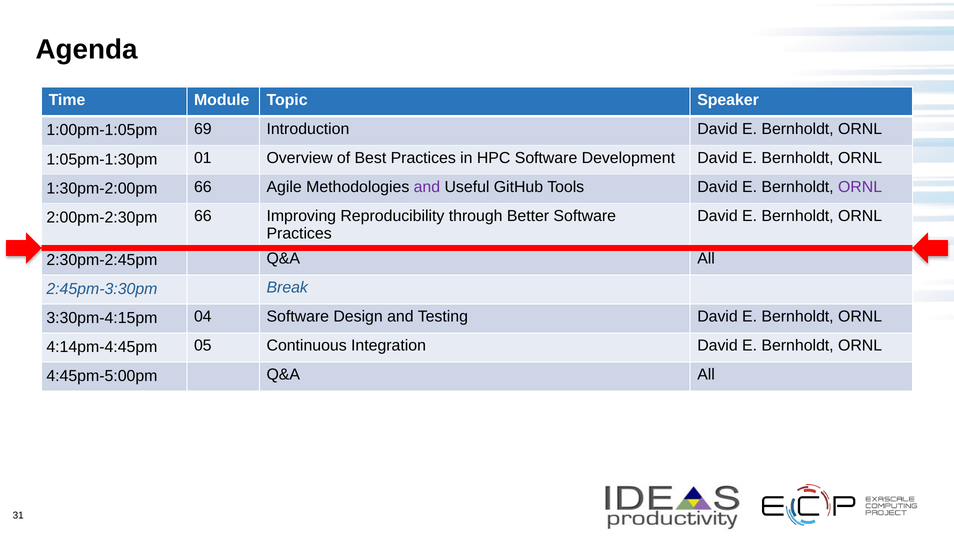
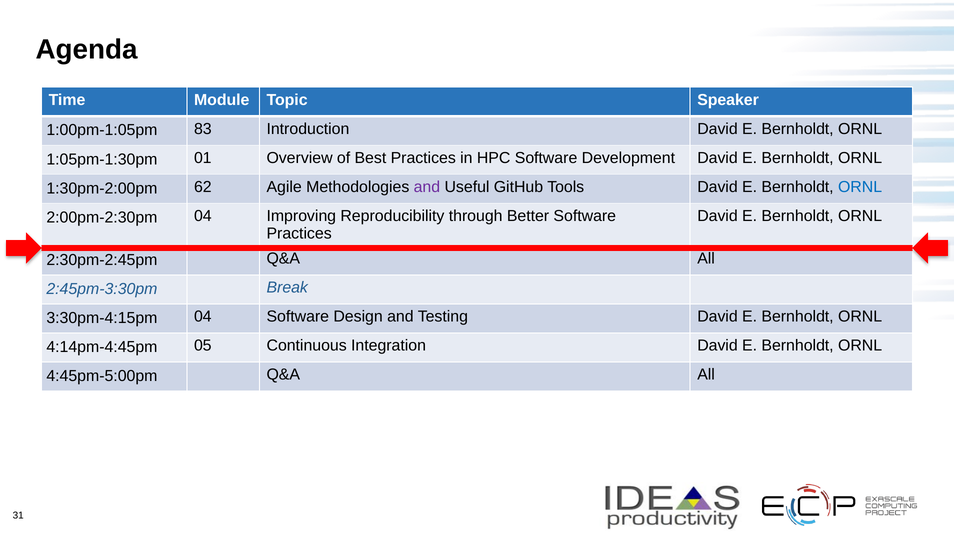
69: 69 -> 83 (203, 129)
1:30pm-2:00pm 66: 66 -> 62 (203, 187)
ORNL colour: purple -> blue (860, 187)
2:00pm-2:30pm 66: 66 -> 04 (203, 216)
